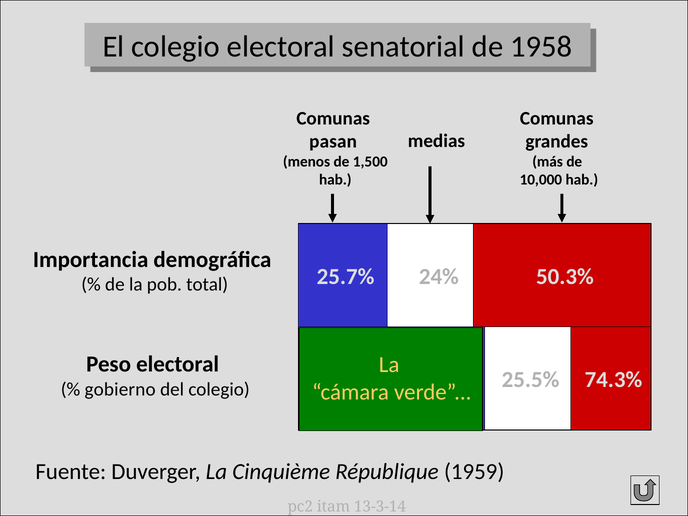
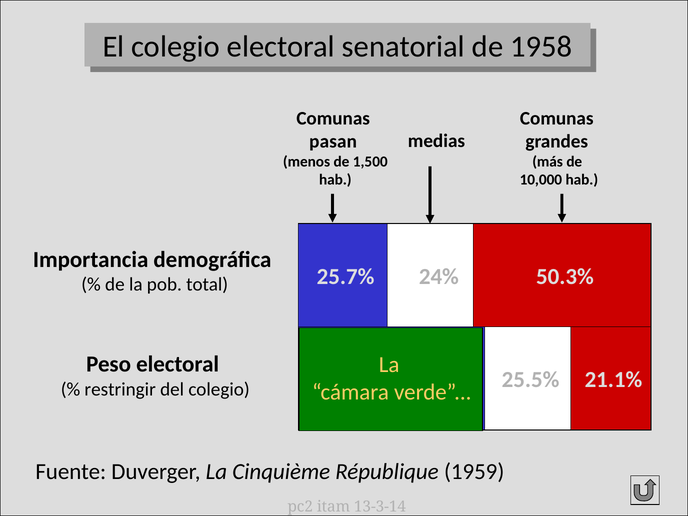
74.3%: 74.3% -> 21.1% (613, 379)
gobierno: gobierno -> restringir (120, 389)
